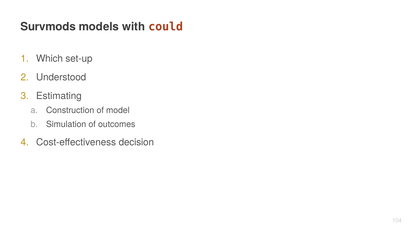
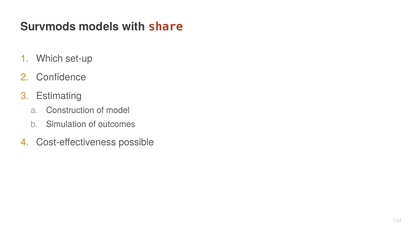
could: could -> share (166, 27)
Understood: Understood -> Confidence (61, 77)
decision: decision -> possible (136, 142)
